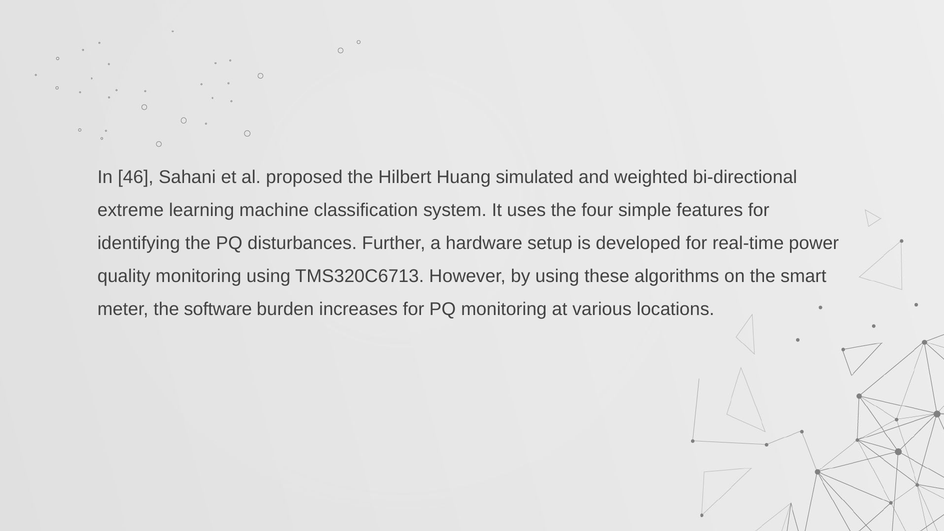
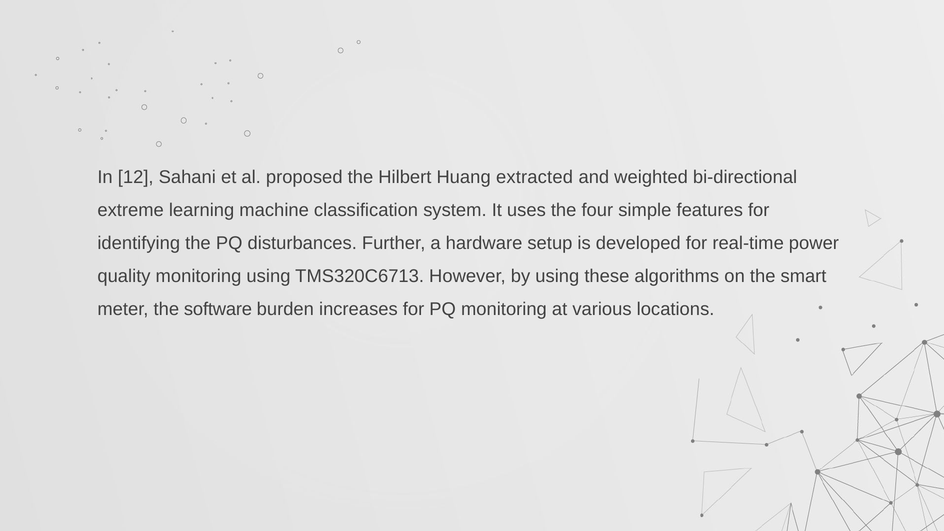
46: 46 -> 12 (136, 177)
simulated: simulated -> extracted (535, 177)
